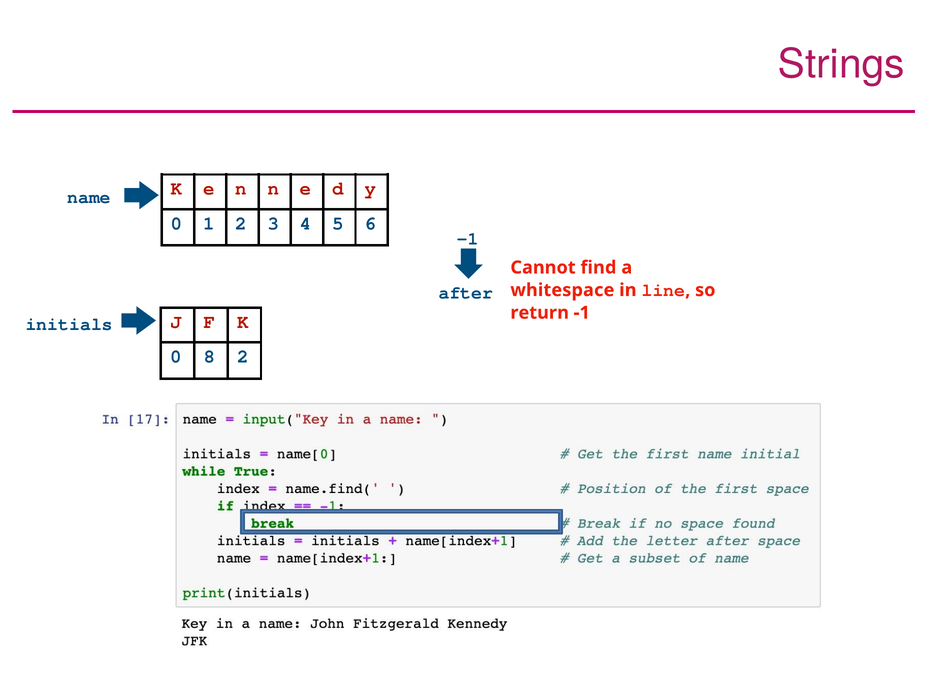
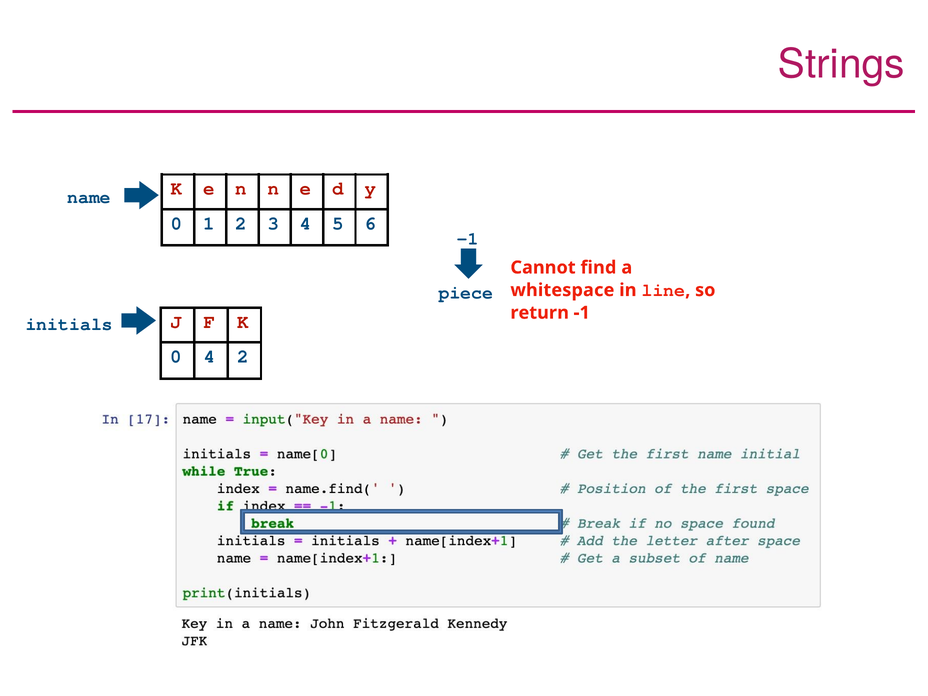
after: after -> piece (466, 293)
0 8: 8 -> 4 (210, 357)
